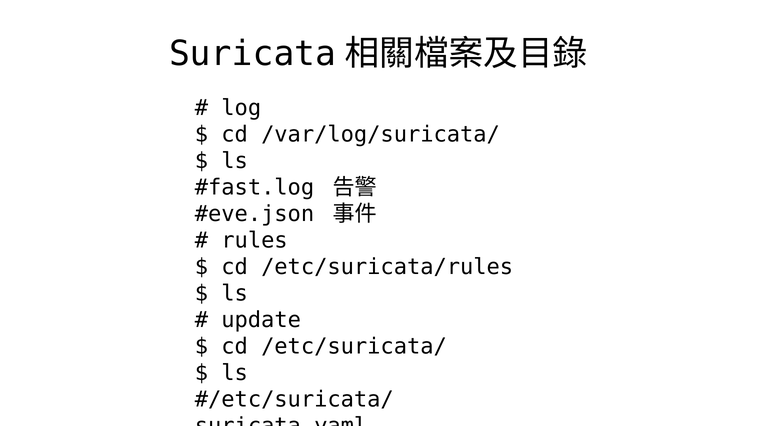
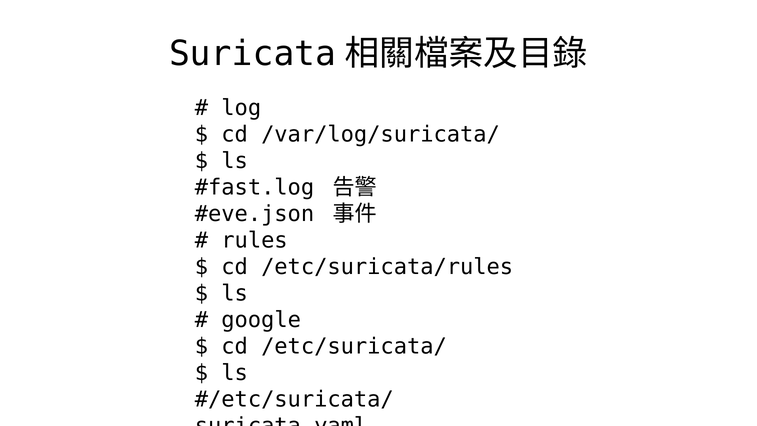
update: update -> google (261, 320)
